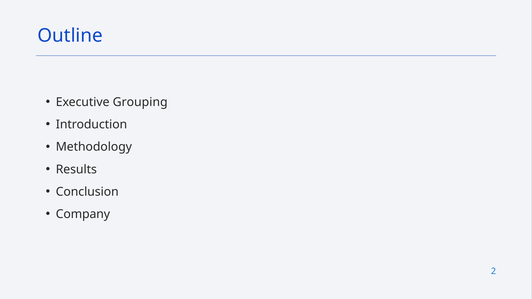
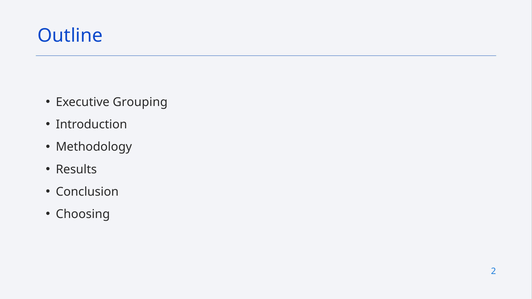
Company: Company -> Choosing (83, 214)
